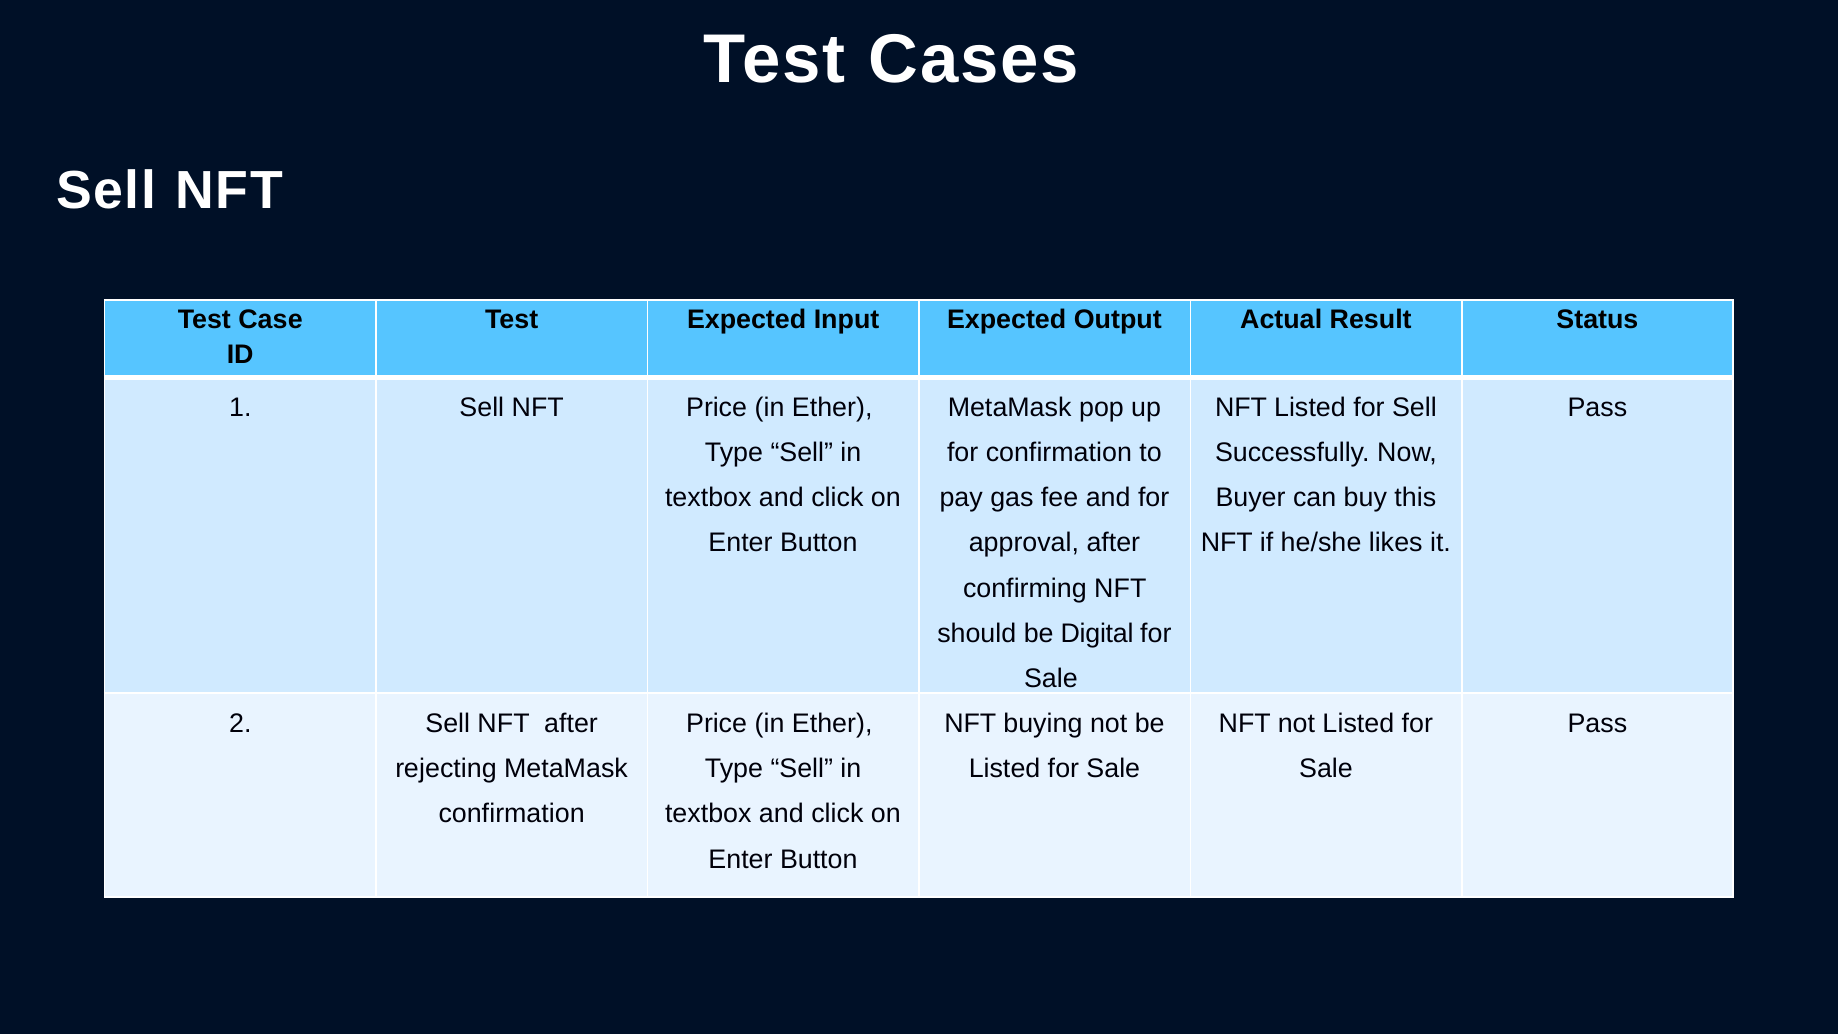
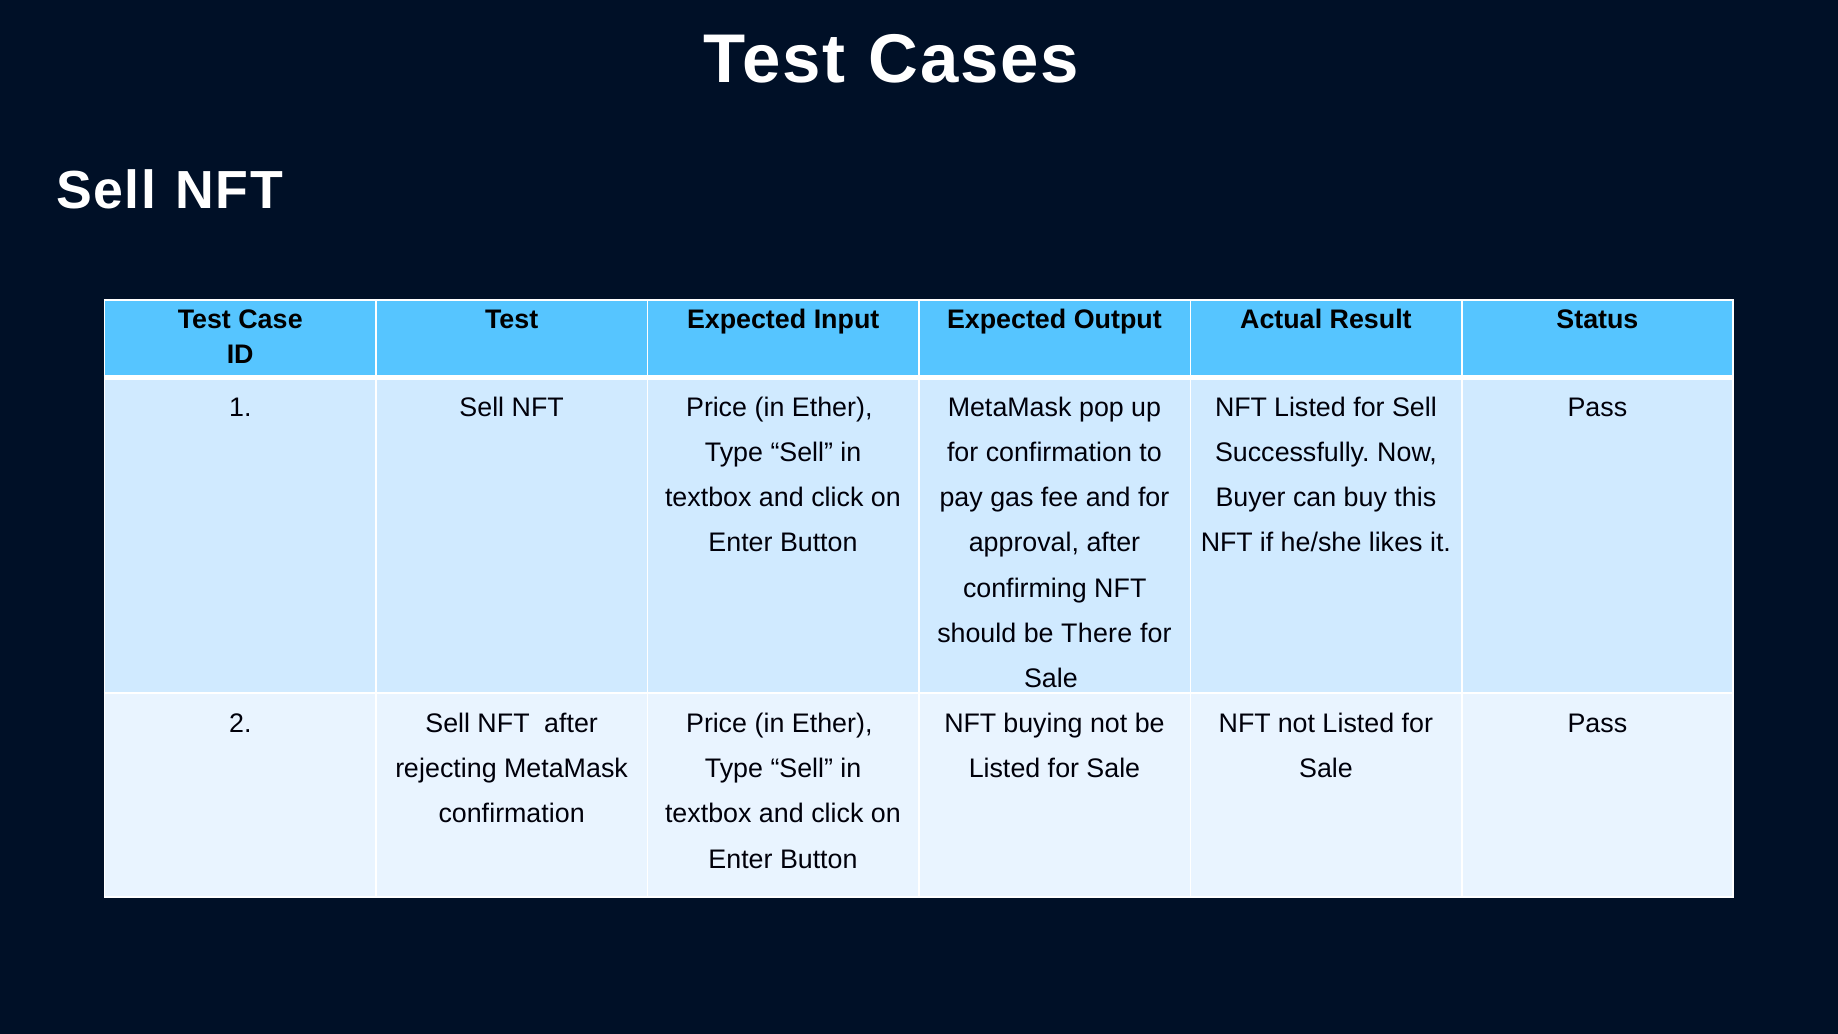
Digital: Digital -> There (1097, 634)
